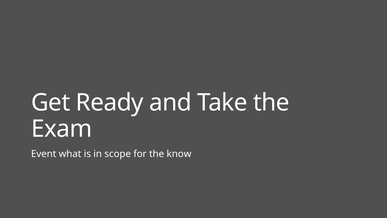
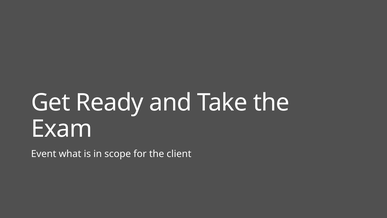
know: know -> client (179, 154)
